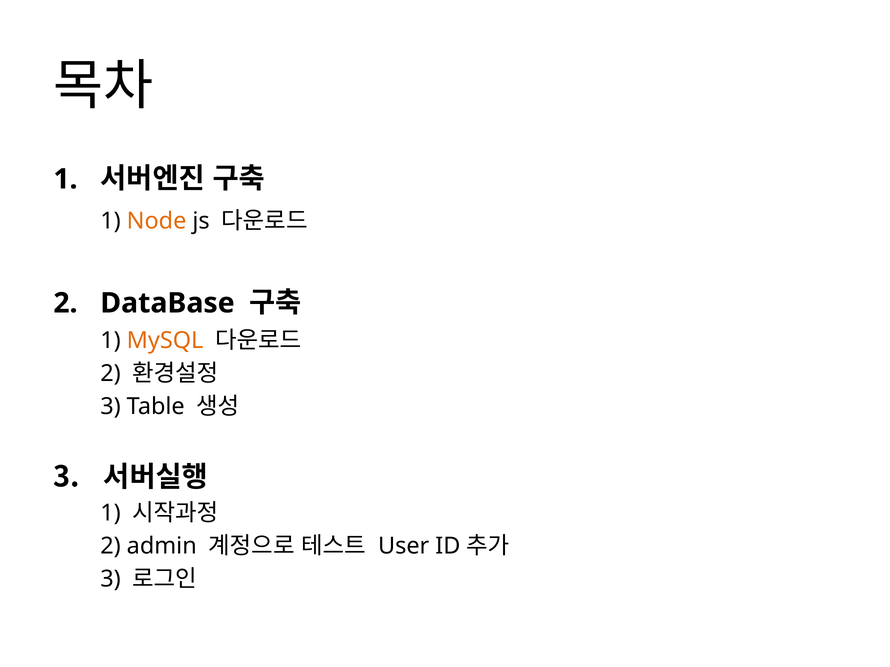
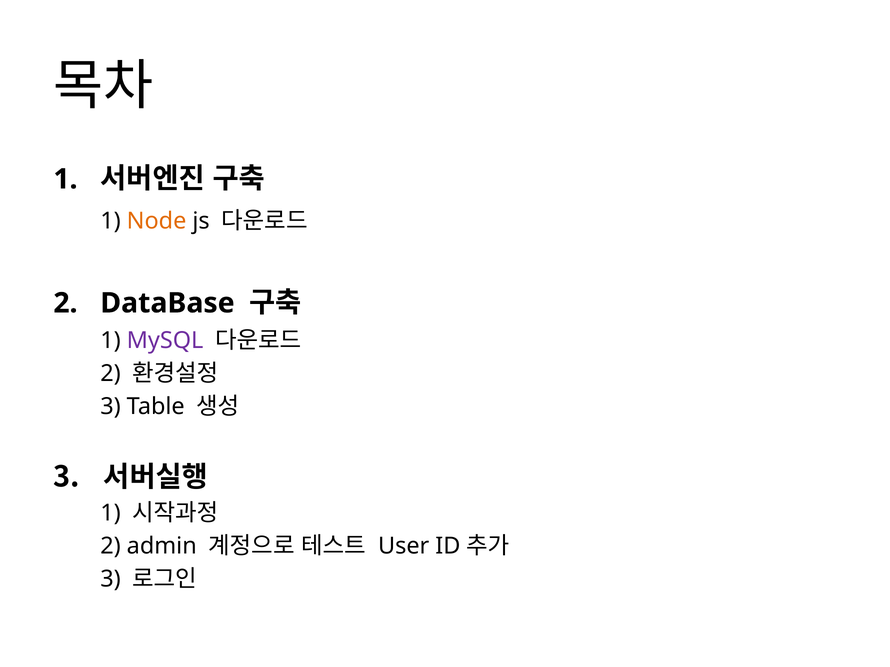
MySQL colour: orange -> purple (165, 341)
